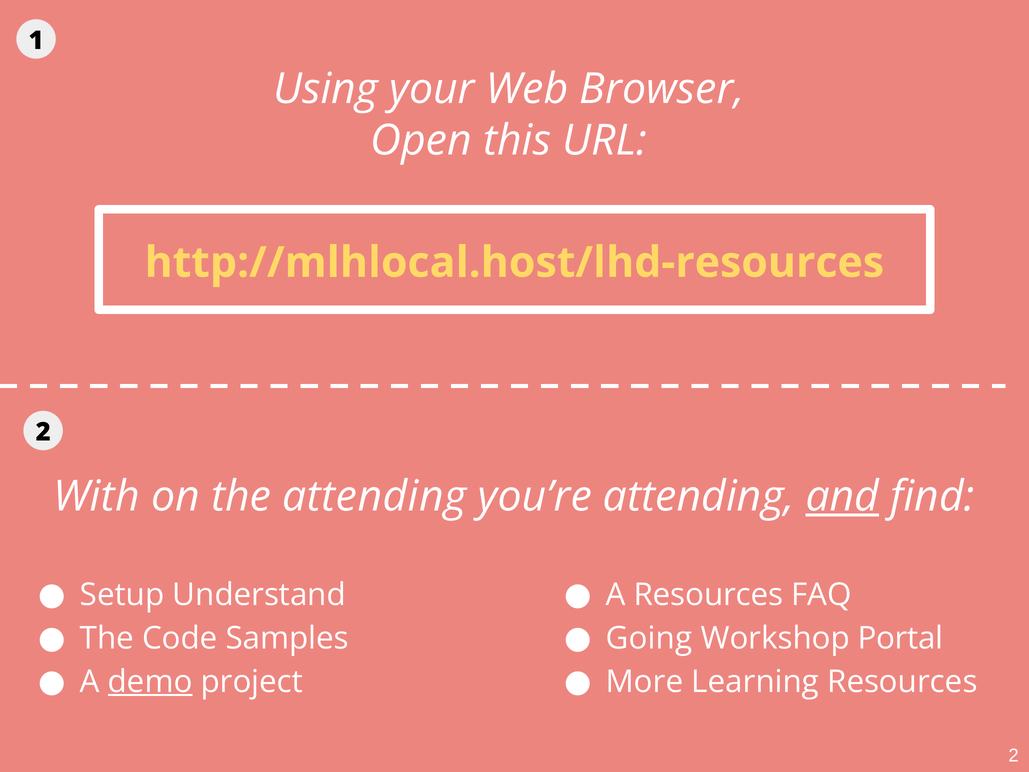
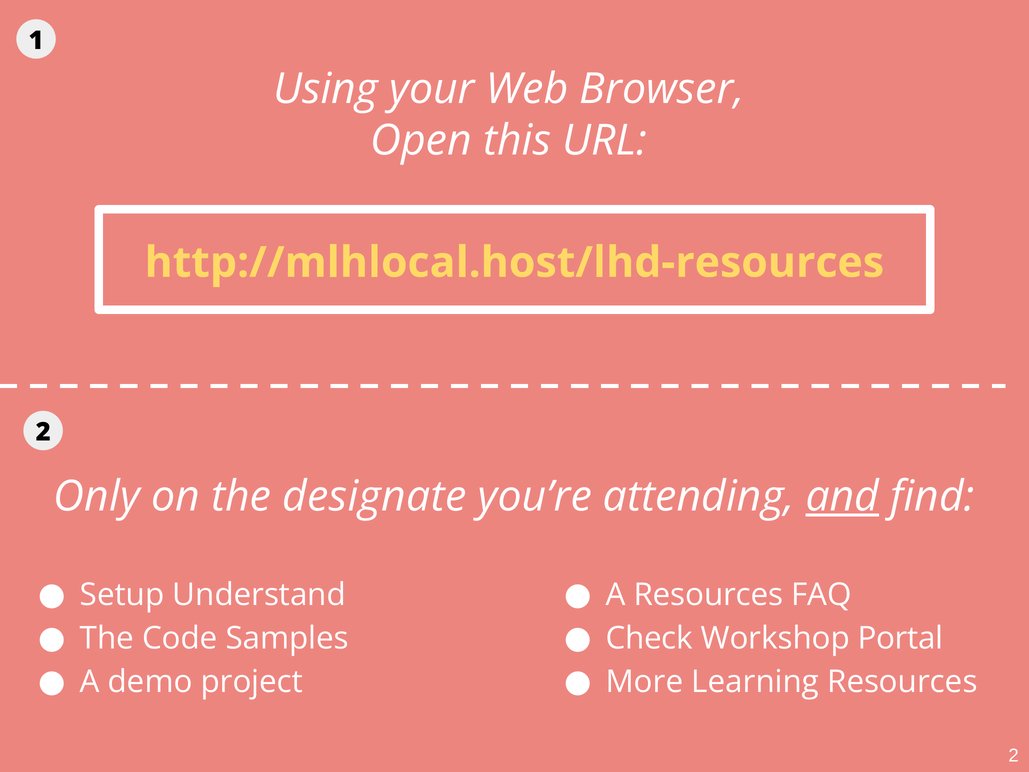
With: With -> Only (96, 496)
the attending: attending -> designate (374, 496)
Going: Going -> Check (649, 638)
demo underline: present -> none (150, 681)
